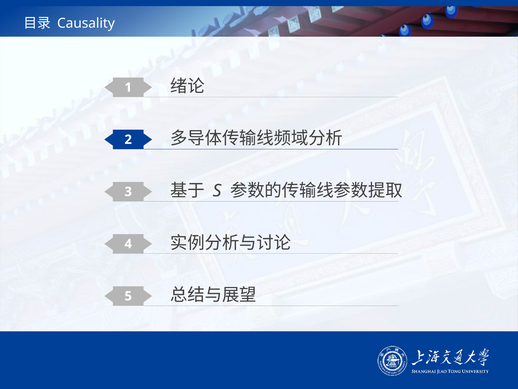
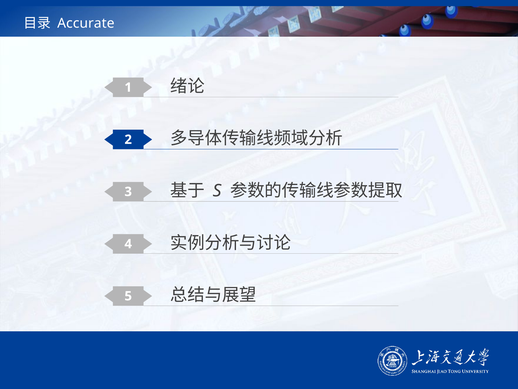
Causality: Causality -> Accurate (86, 23)
